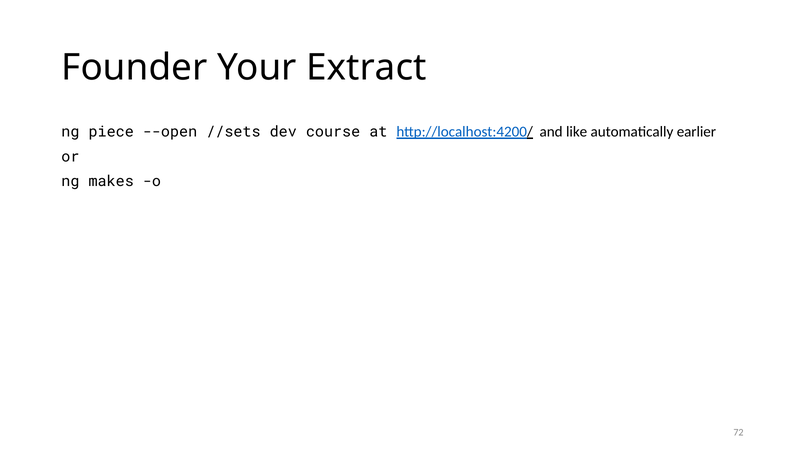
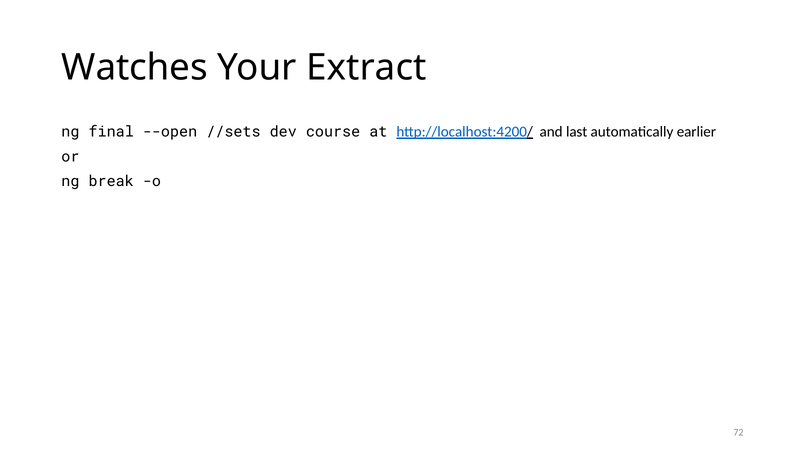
Founder: Founder -> Watches (135, 68)
piece: piece -> final (111, 132)
like: like -> last (577, 132)
makes: makes -> break (111, 181)
